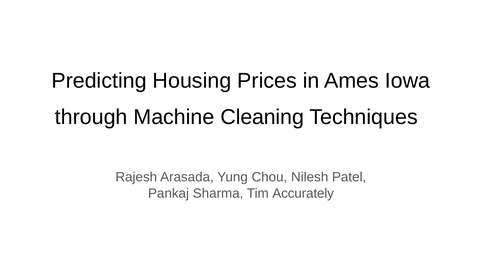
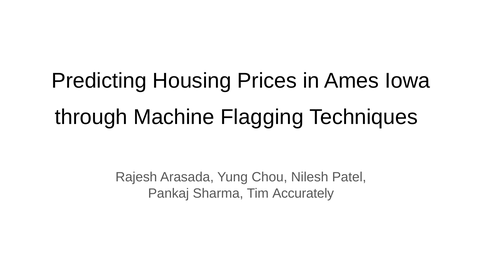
Cleaning: Cleaning -> Flagging (262, 117)
